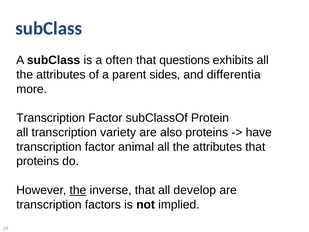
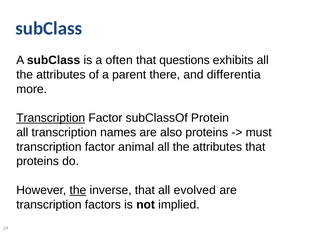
sides: sides -> there (165, 75)
Transcription underline: none -> present (51, 118)
variety: variety -> names (118, 132)
have: have -> must (259, 132)
develop: develop -> evolved (195, 190)
